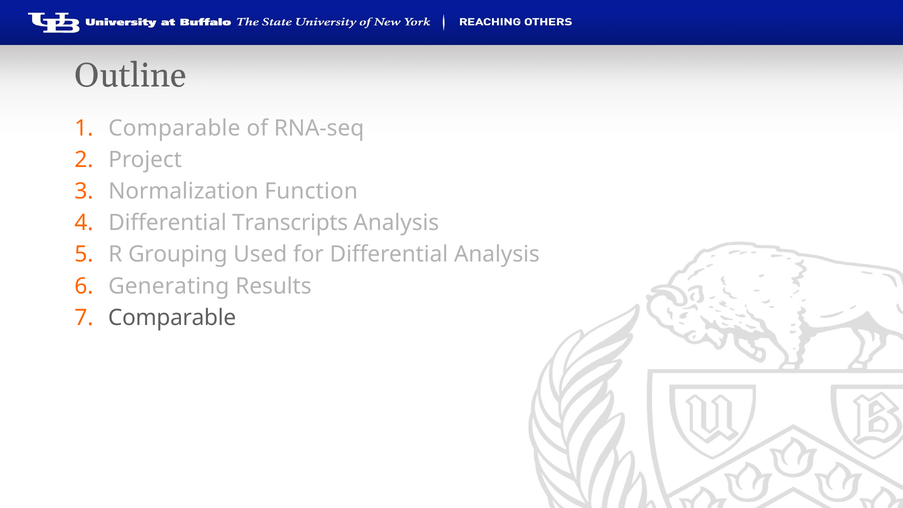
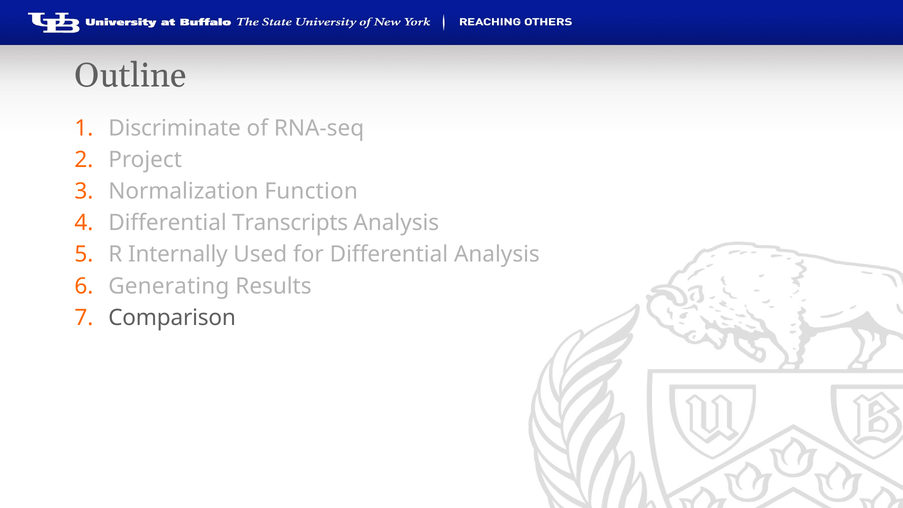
Comparable: Comparable -> Discriminate (175, 128)
Grouping: Grouping -> Internally (178, 254)
Comparable: Comparable -> Comparison (172, 318)
